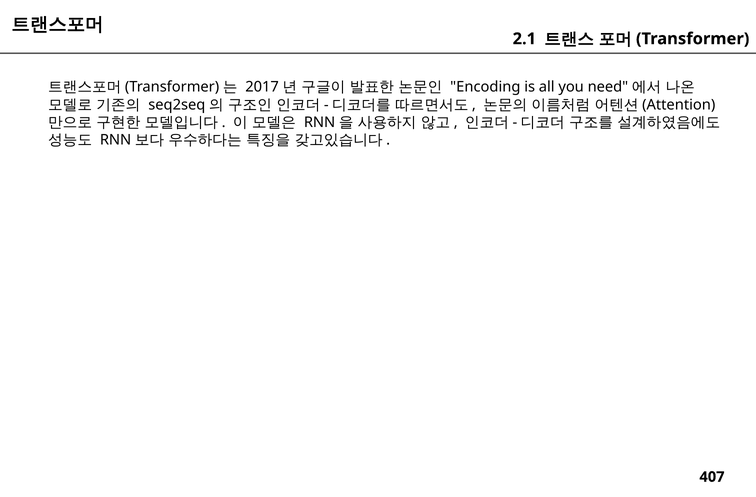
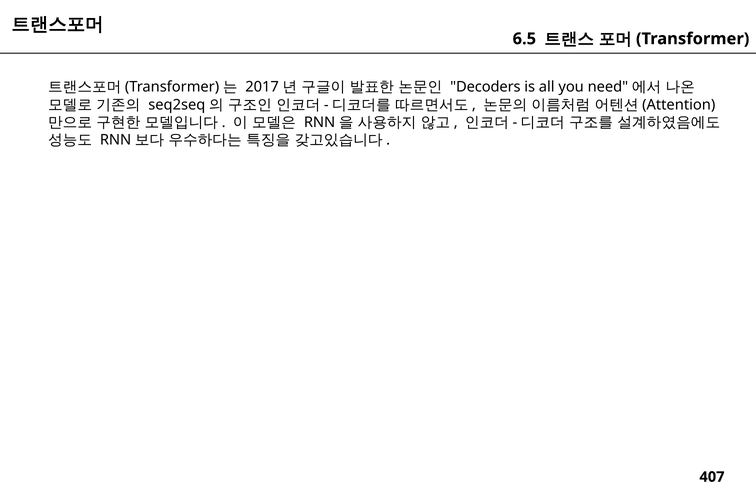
2.1: 2.1 -> 6.5 (524, 39)
Encoding: Encoding -> Decoders (485, 87)
